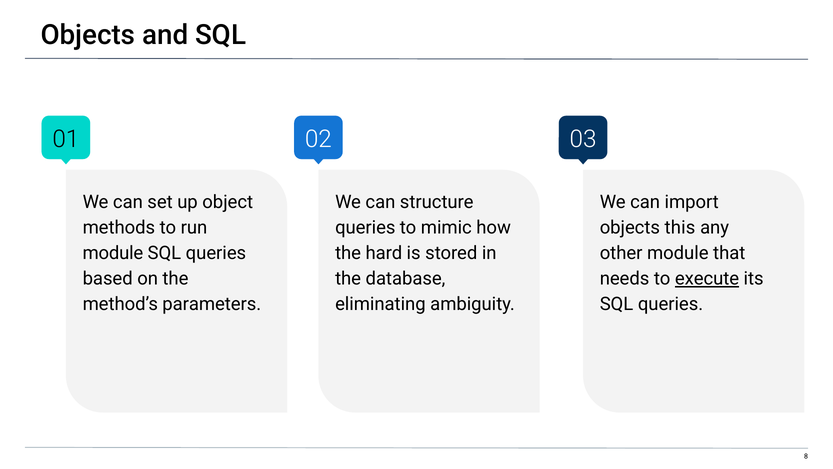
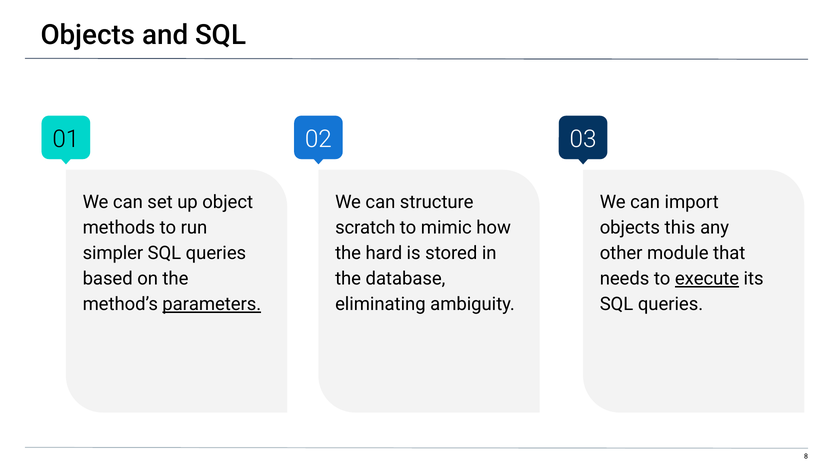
queries: queries -> scratch (365, 227)
module: module -> simpler (113, 253)
parameters underline: none -> present (212, 304)
